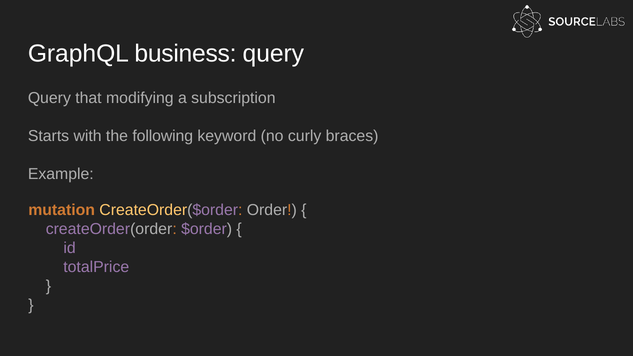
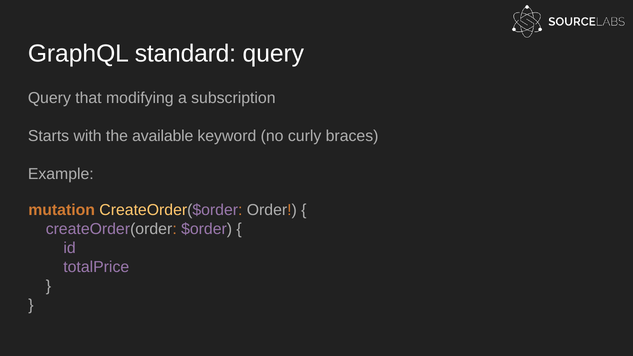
business: business -> standard (185, 54)
following: following -> available (163, 136)
